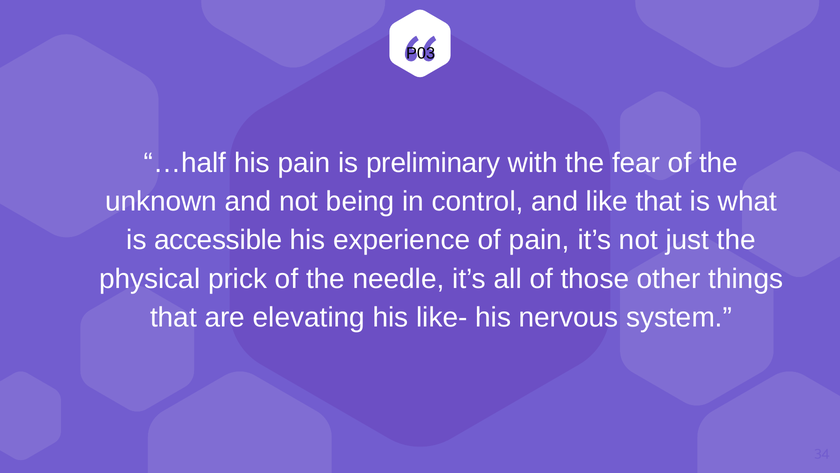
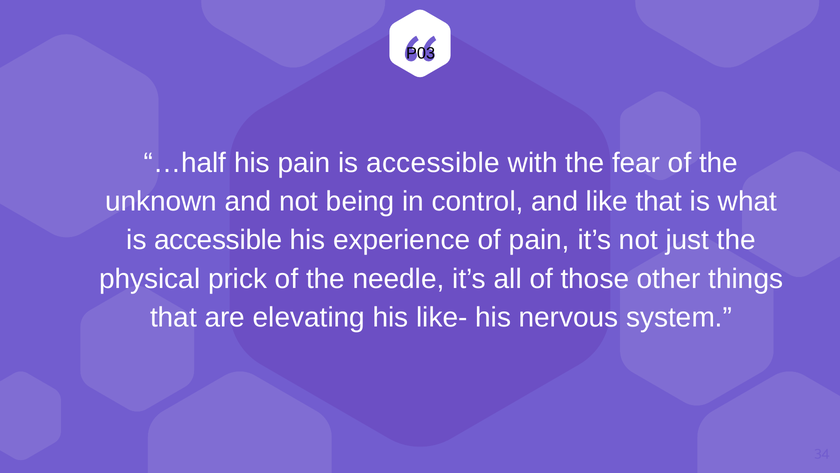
pain is preliminary: preliminary -> accessible (433, 163)
